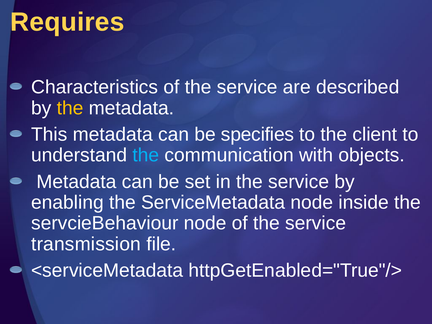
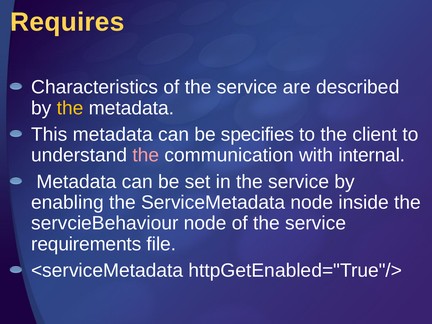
the colour: light blue -> pink (146, 155)
objects: objects -> internal (372, 155)
transmission: transmission -> requirements (86, 244)
